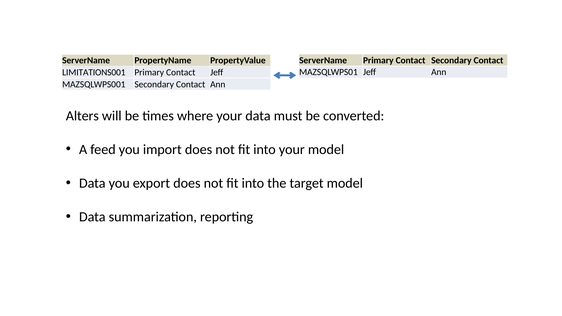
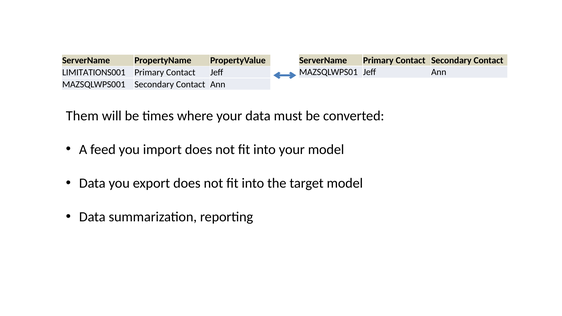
Alters: Alters -> Them (82, 116)
